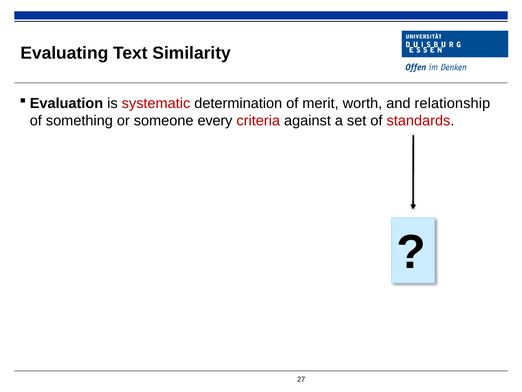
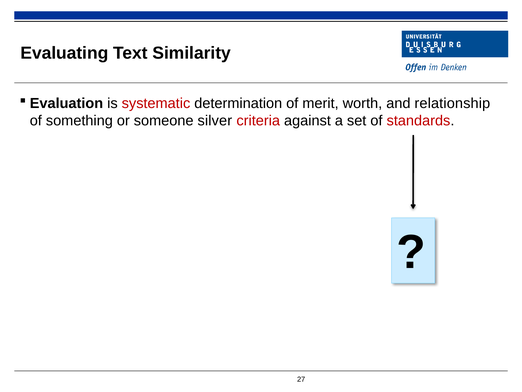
every: every -> silver (215, 121)
